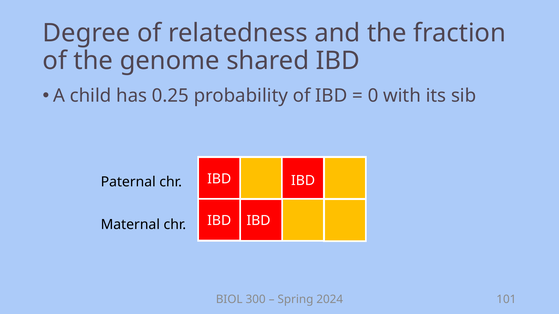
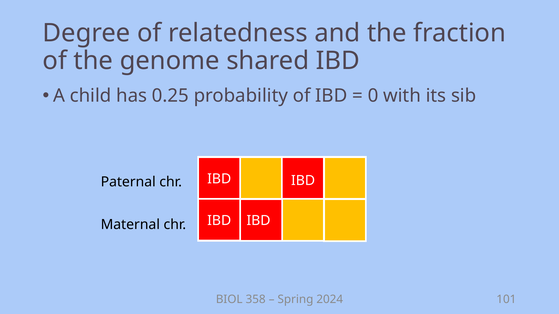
300: 300 -> 358 (256, 300)
